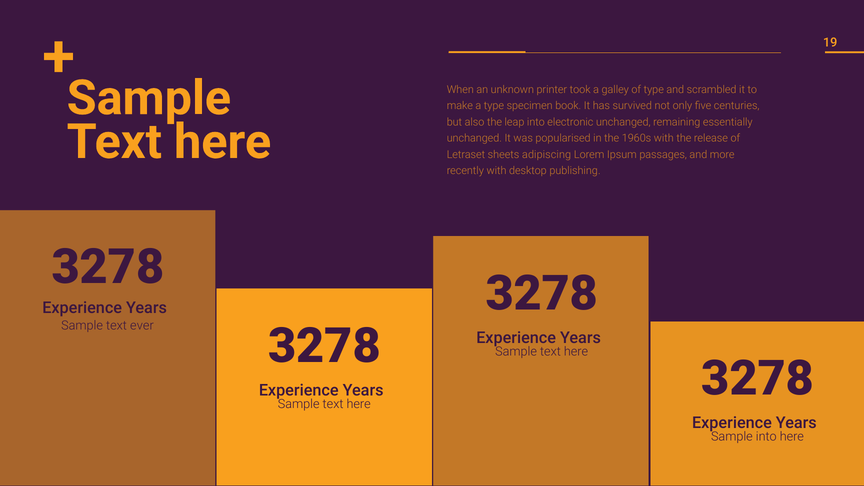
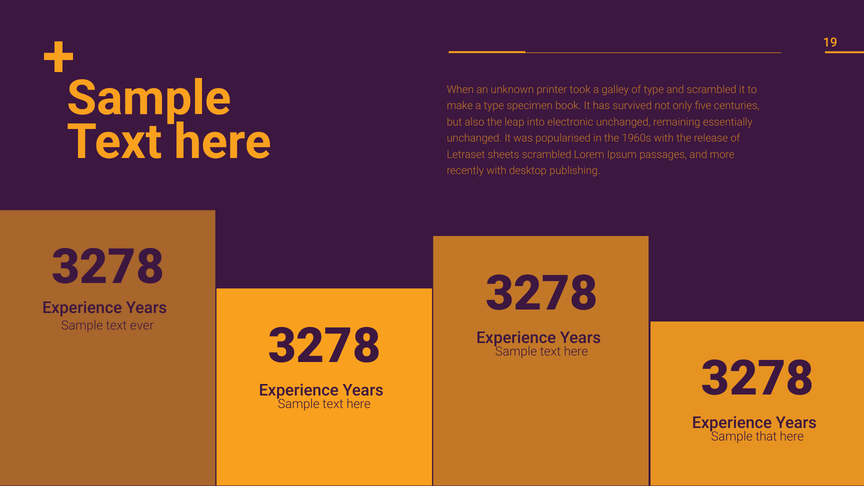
sheets adipiscing: adipiscing -> scrambled (547, 154)
Sample into: into -> that (766, 437)
